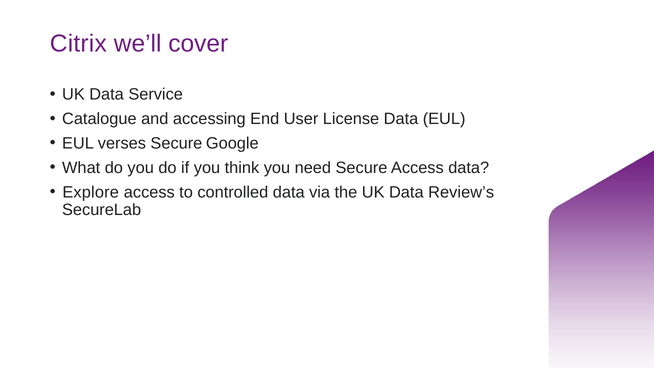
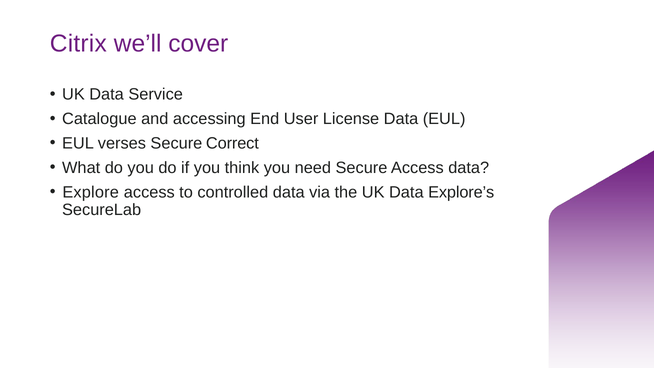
Google: Google -> Correct (232, 143)
Review’s: Review’s -> Explore’s (461, 192)
